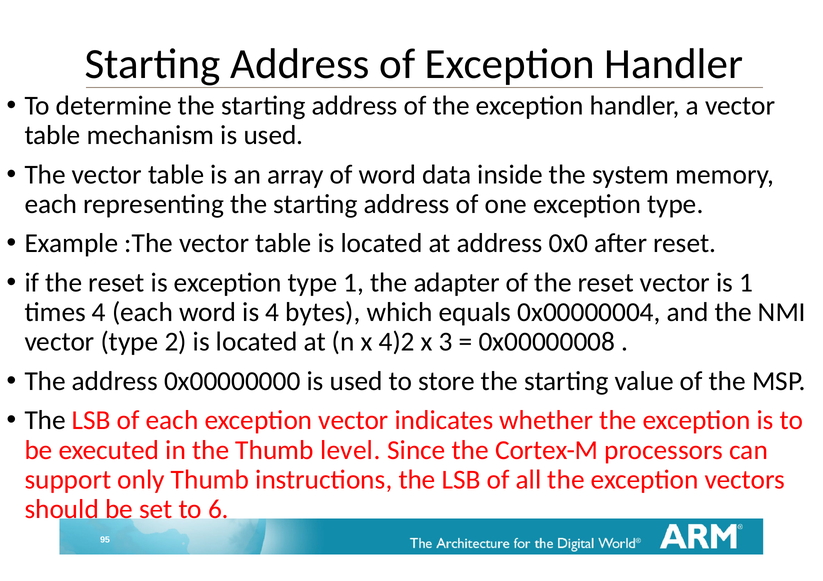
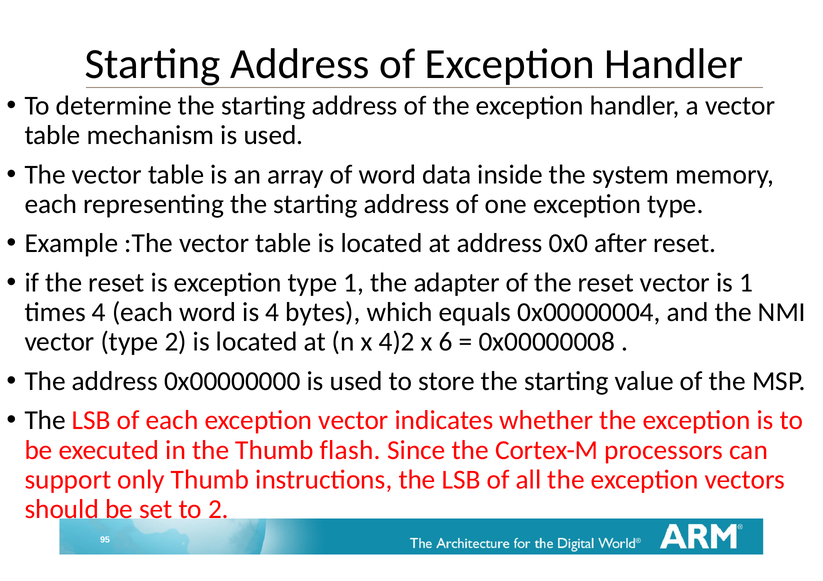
3: 3 -> 6 (446, 342)
level: level -> flash (350, 450)
to 6: 6 -> 2 (218, 510)
